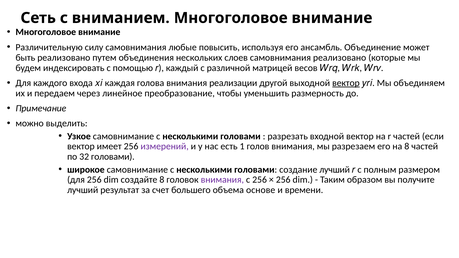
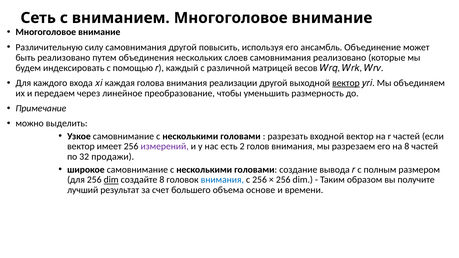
самовнимания любые: любые -> другой (183, 47)
1: 1 -> 2 (242, 147)
32 головами: головами -> продажи (113, 157)
создание лучший: лучший -> вывода (335, 170)
dim underline: none -> present (111, 180)
внимания colour: purple -> blue (222, 180)
